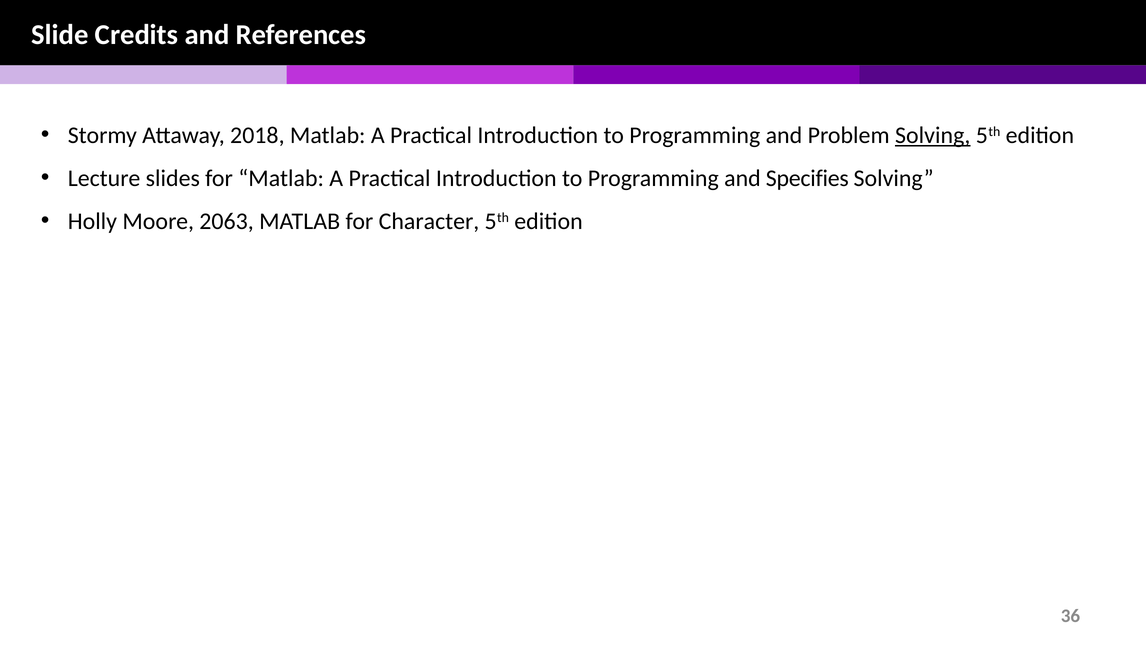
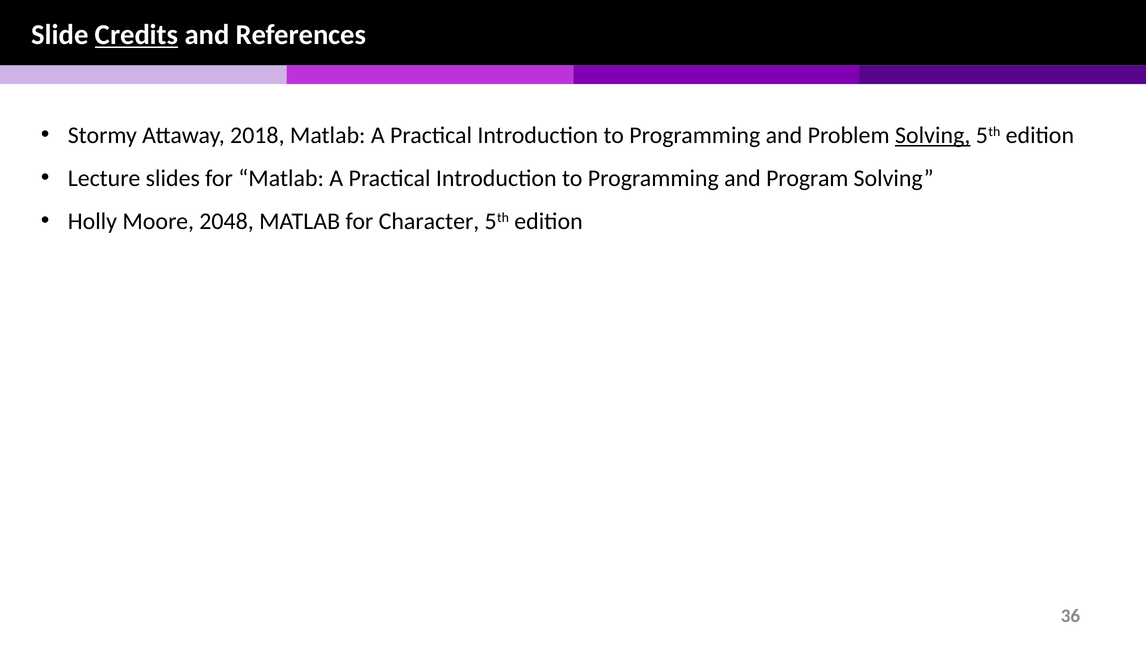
Credits underline: none -> present (137, 35)
Specifies: Specifies -> Program (807, 178)
2063: 2063 -> 2048 (227, 221)
